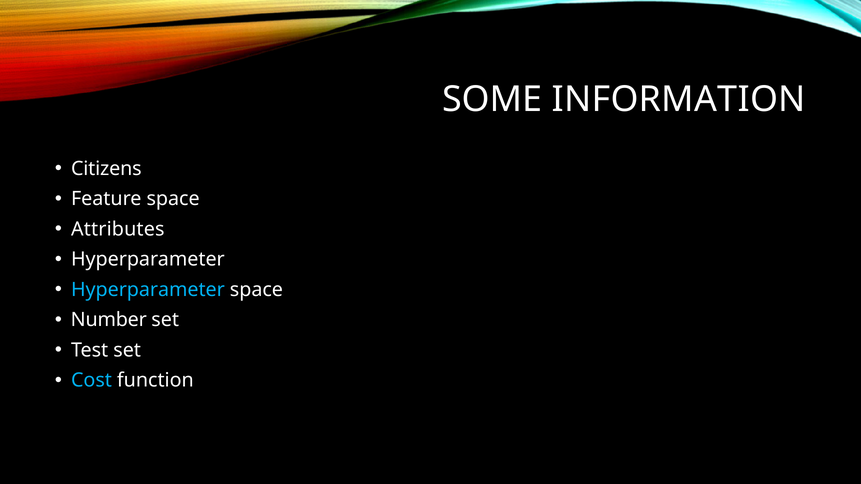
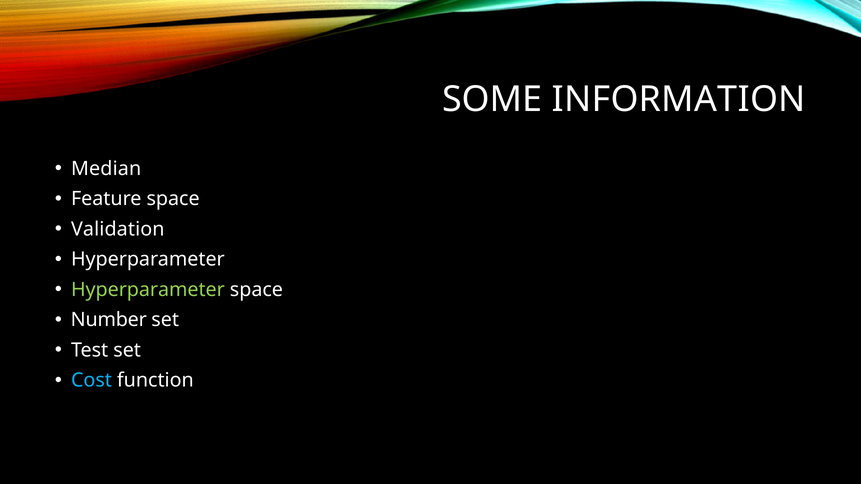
Citizens: Citizens -> Median (106, 169)
Attributes: Attributes -> Validation (118, 229)
Hyperparameter colour: light blue -> light green (148, 290)
